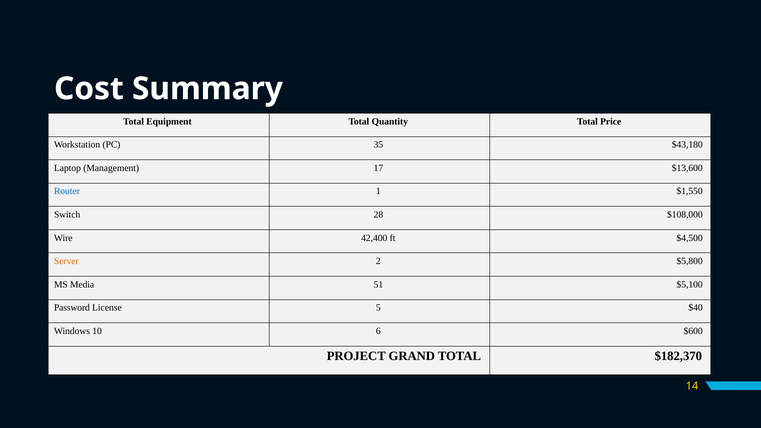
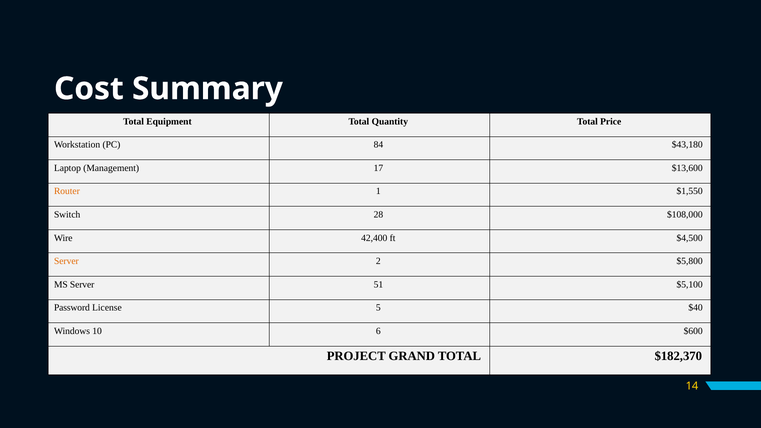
35: 35 -> 84 (378, 145)
Router colour: blue -> orange (67, 191)
MS Media: Media -> Server (82, 284)
